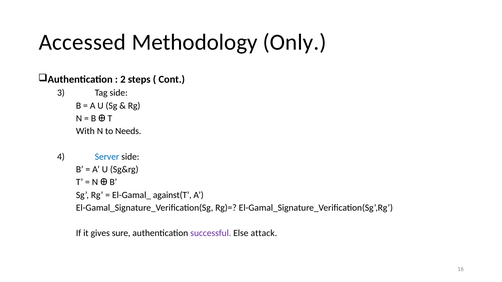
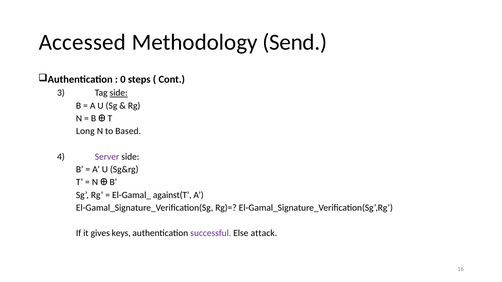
Only: Only -> Send (295, 42)
2: 2 -> 0 (123, 80)
side underline: none -> present (119, 93)
With: With -> Long (85, 131)
Needs: Needs -> Based (128, 131)
Server colour: blue -> purple (107, 157)
sure: sure -> keys (121, 234)
